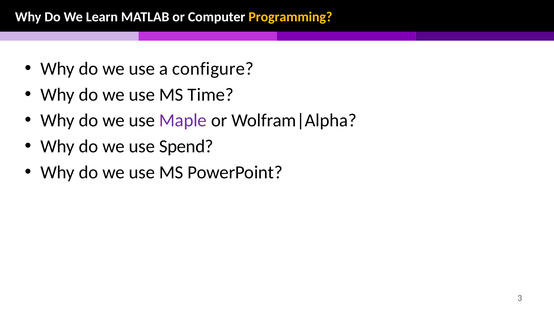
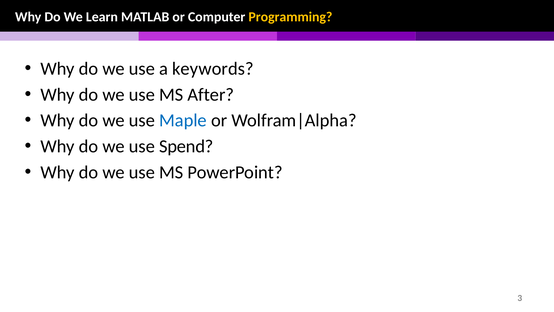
configure: configure -> keywords (213, 69)
Time: Time -> After (211, 94)
Maple colour: purple -> blue (183, 120)
